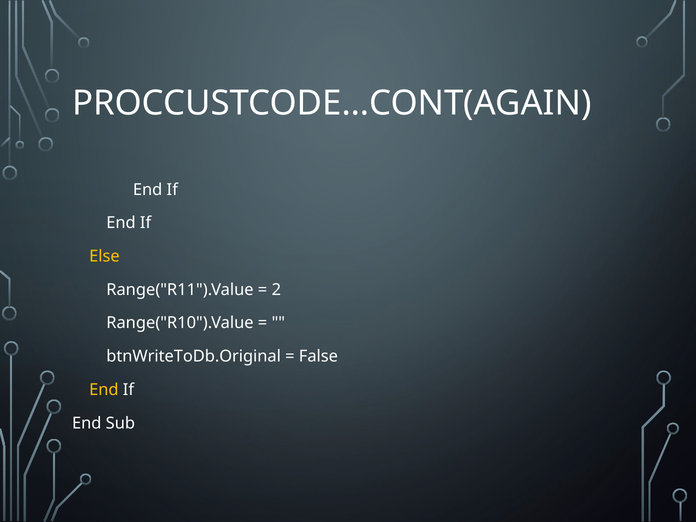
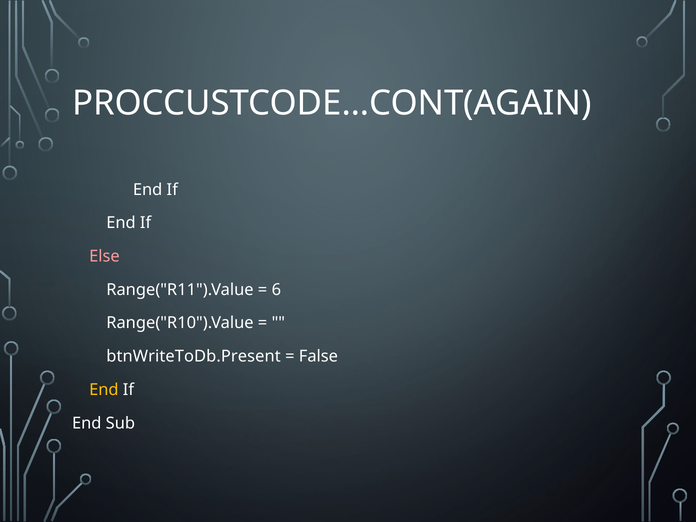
Else colour: yellow -> pink (104, 256)
2: 2 -> 6 (276, 290)
btnWriteToDb.Original: btnWriteToDb.Original -> btnWriteToDb.Present (194, 356)
